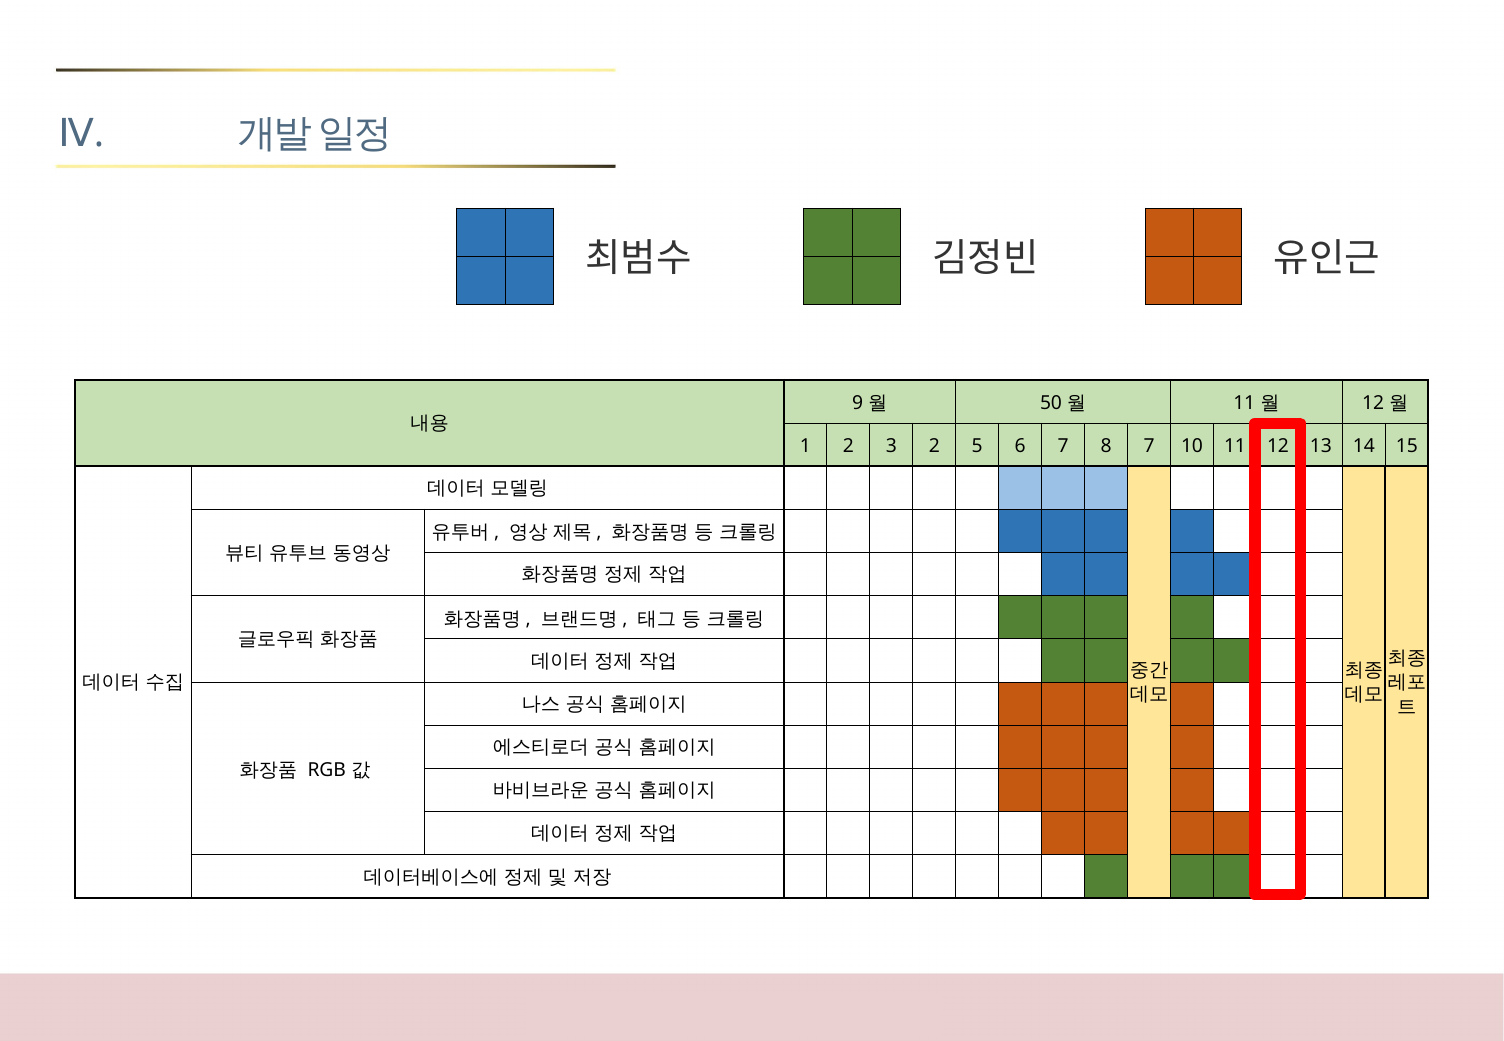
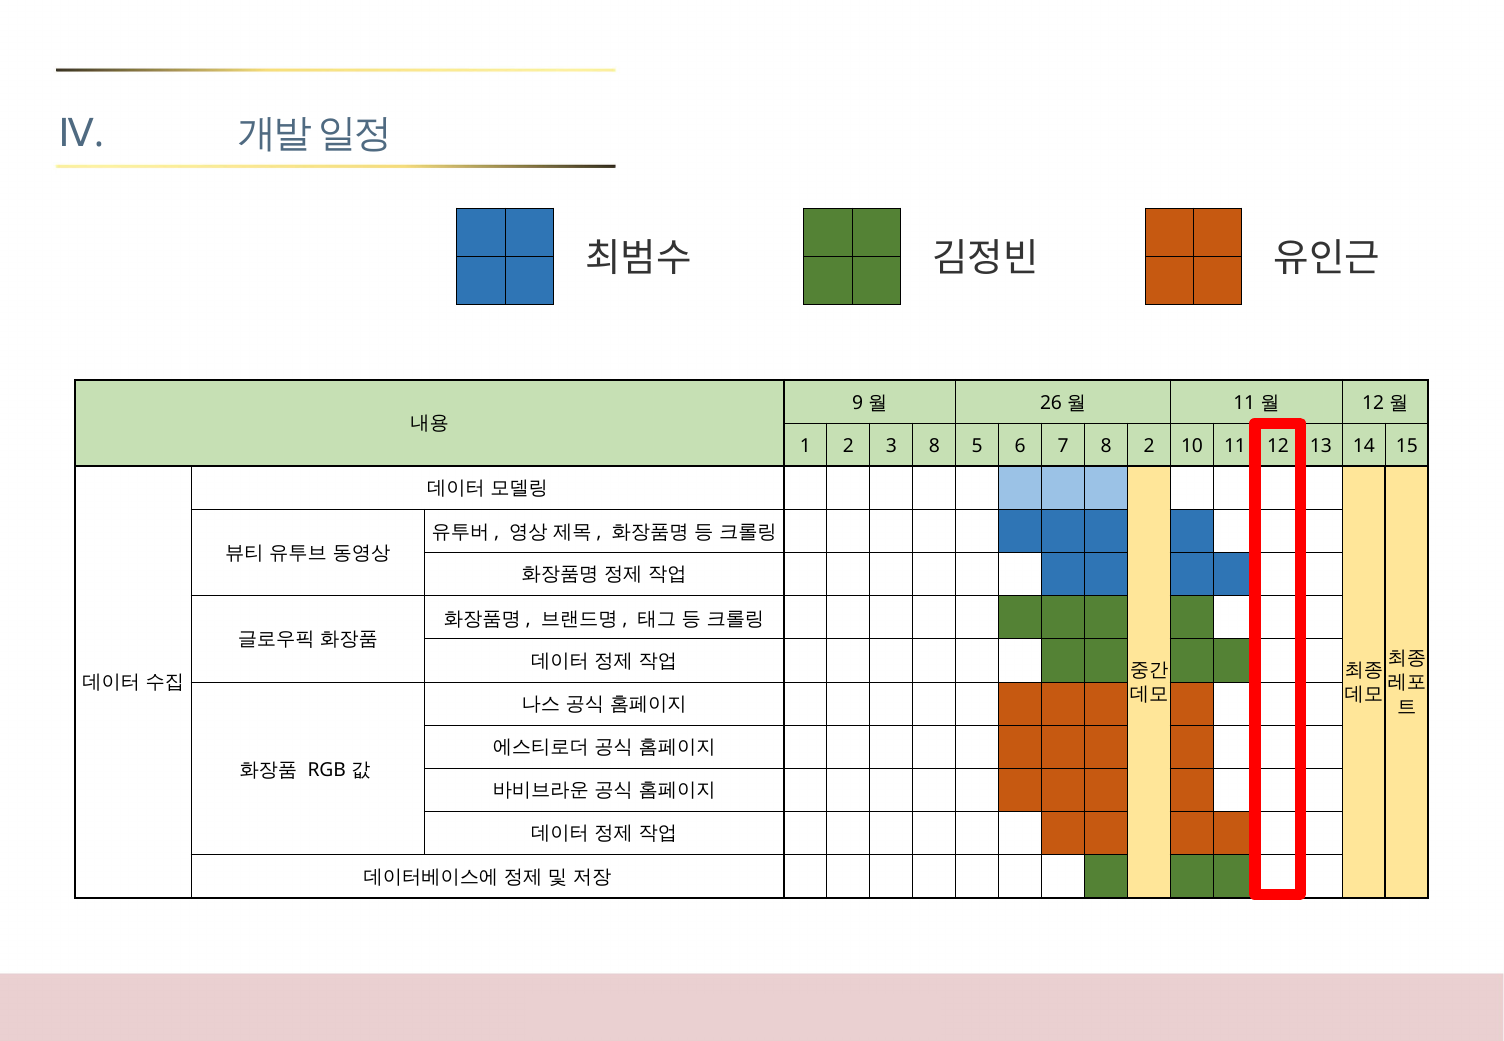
50: 50 -> 26 (1051, 403)
3 2: 2 -> 8 (934, 446)
8 7: 7 -> 2 (1149, 446)
